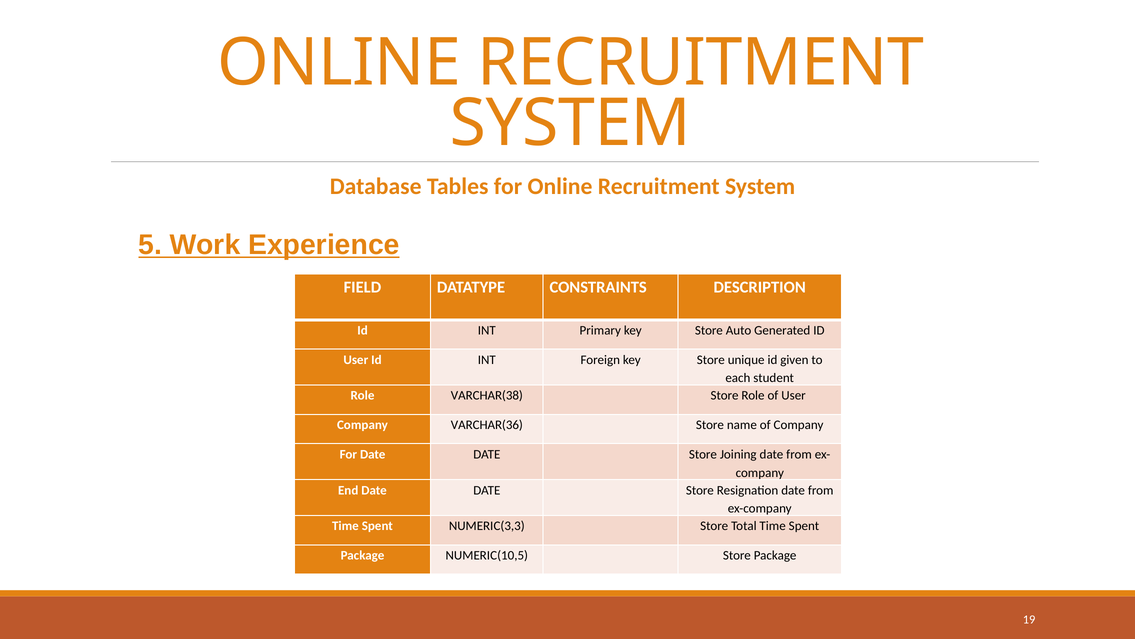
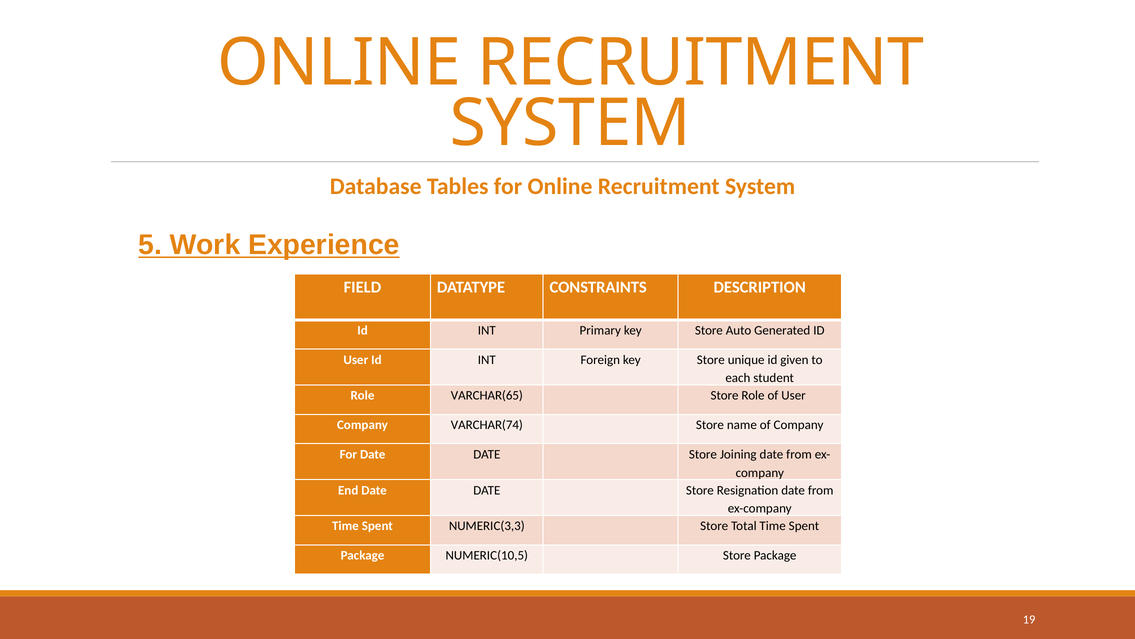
VARCHAR(38: VARCHAR(38 -> VARCHAR(65 (487, 395)
VARCHAR(36: VARCHAR(36 -> VARCHAR(74 (487, 425)
